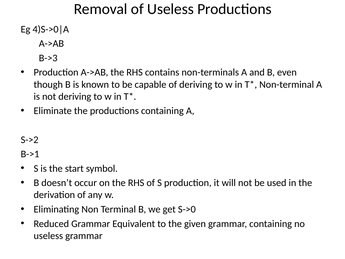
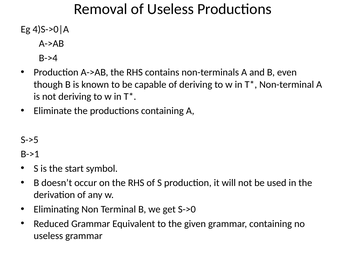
B->3: B->3 -> B->4 (48, 58)
S->2: S->2 -> S->5 (30, 140)
